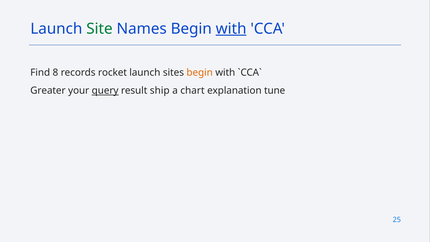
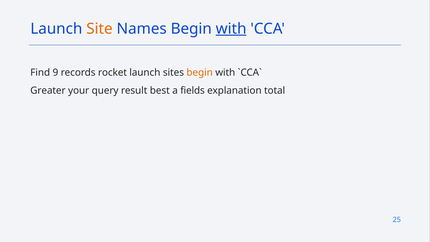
Site colour: green -> orange (99, 29)
8: 8 -> 9 (55, 73)
query underline: present -> none (105, 91)
ship: ship -> best (160, 91)
chart: chart -> fields (193, 91)
tune: tune -> total (275, 91)
